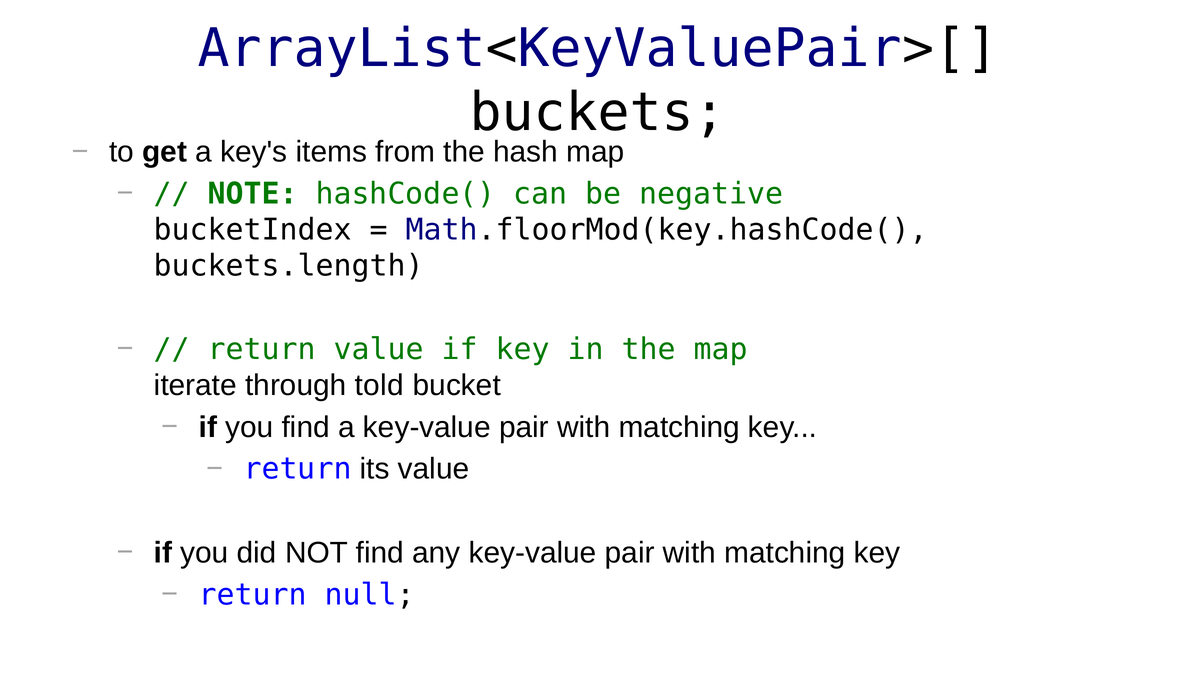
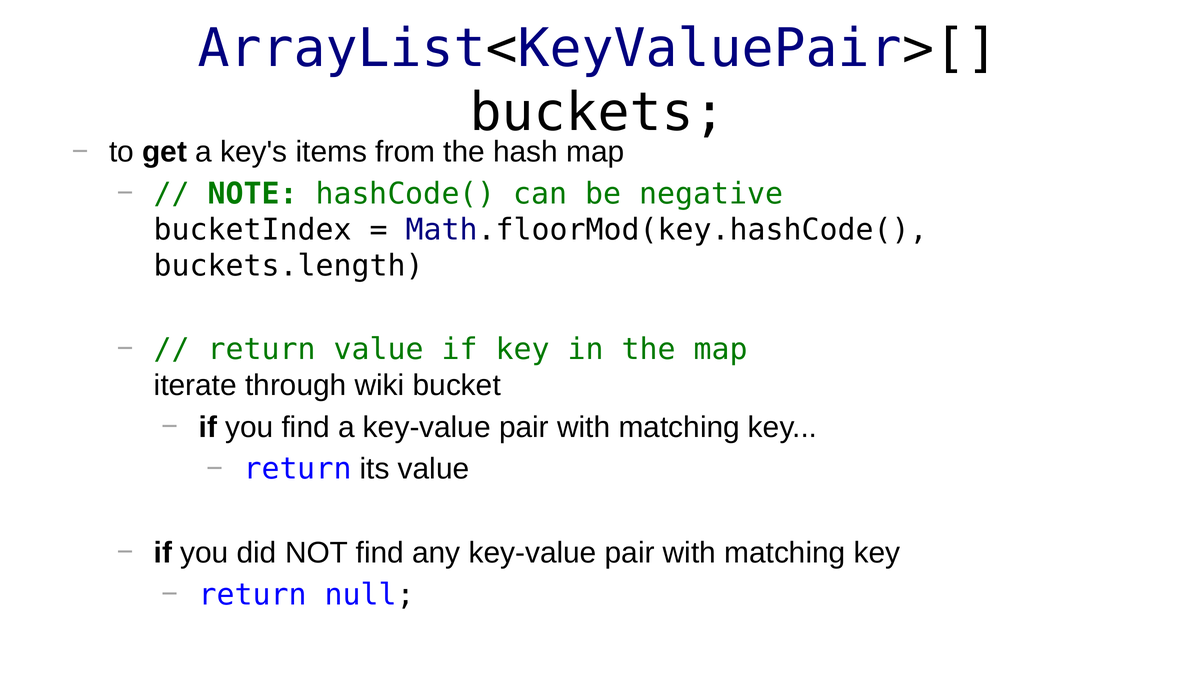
told: told -> wiki (380, 385)
